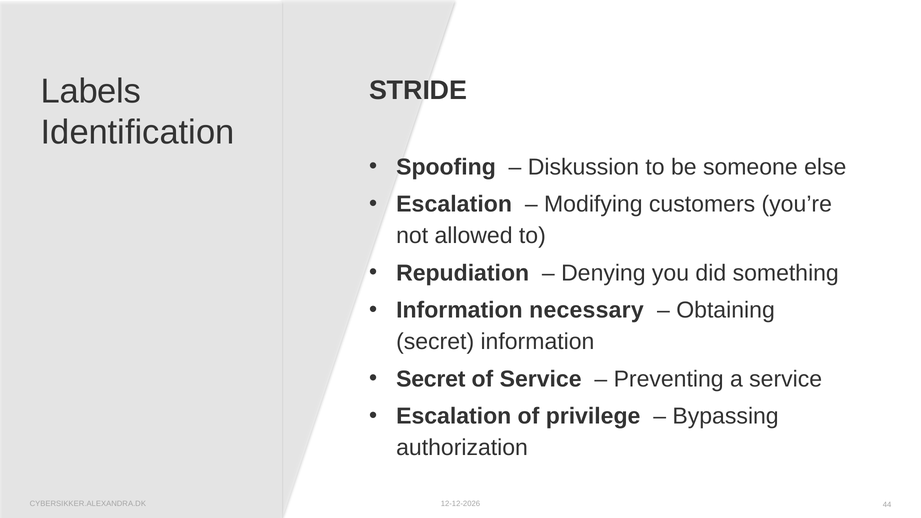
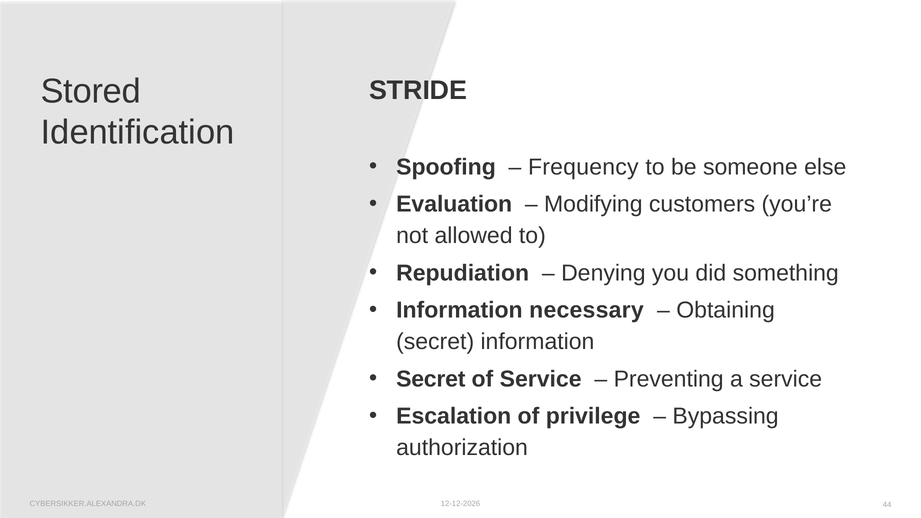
Labels: Labels -> Stored (91, 91)
Diskussion: Diskussion -> Frequency (583, 167)
Escalation: Escalation -> Evaluation (454, 204)
